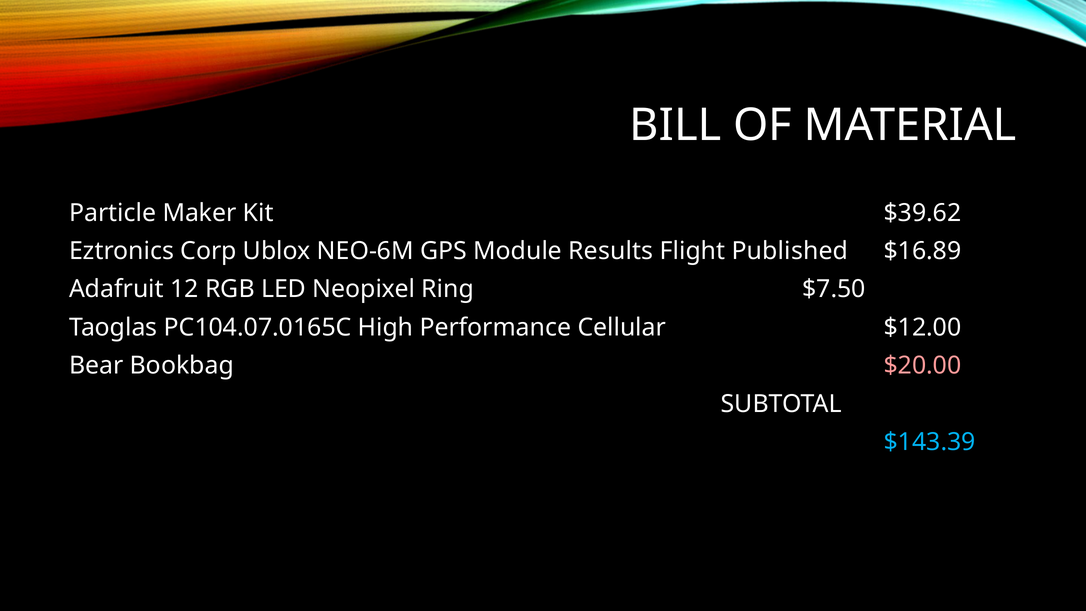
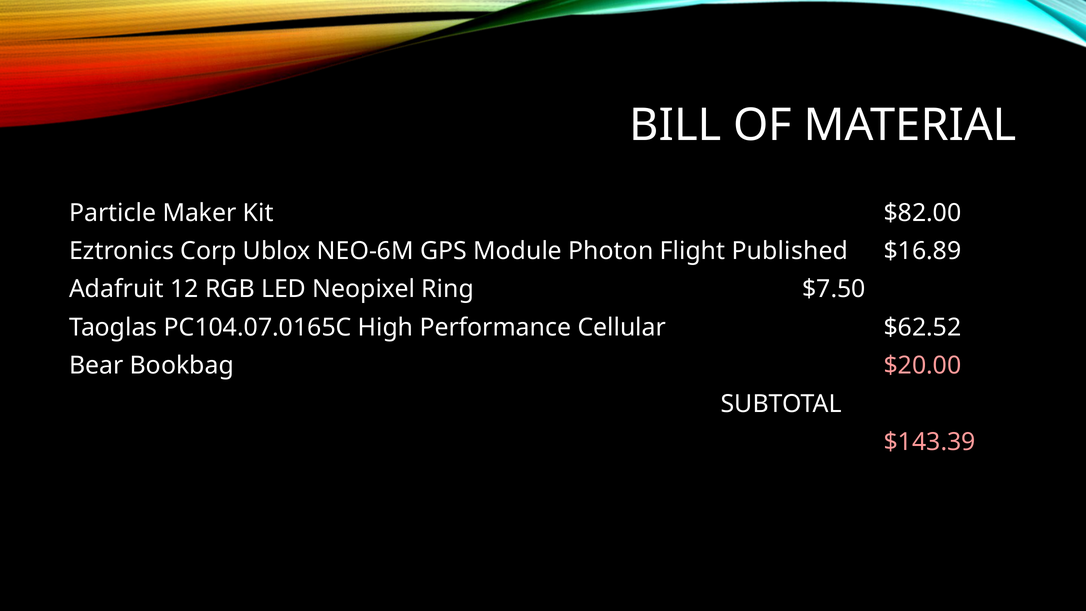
$39.62: $39.62 -> $82.00 (923, 213)
Results: Results -> Photon (611, 251)
$12.00: $12.00 -> $62.52 (923, 327)
$143.39 colour: light blue -> pink (930, 442)
